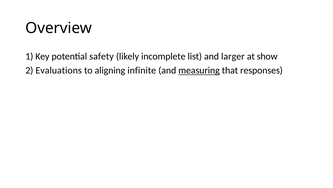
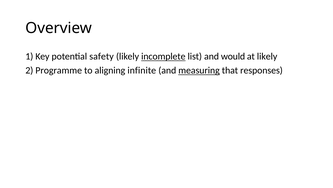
incomplete underline: none -> present (163, 56)
larger: larger -> would (233, 56)
at show: show -> likely (267, 56)
Evaluations: Evaluations -> Programme (59, 70)
